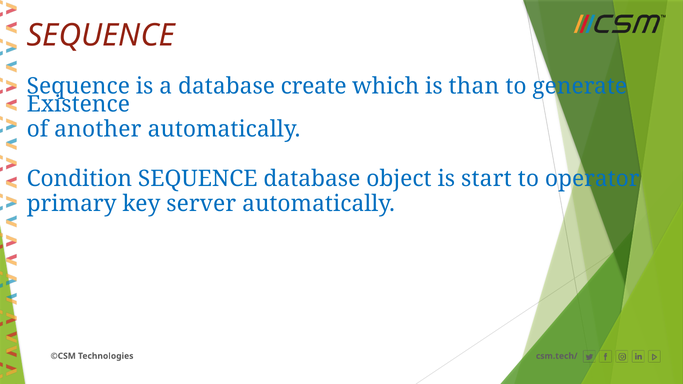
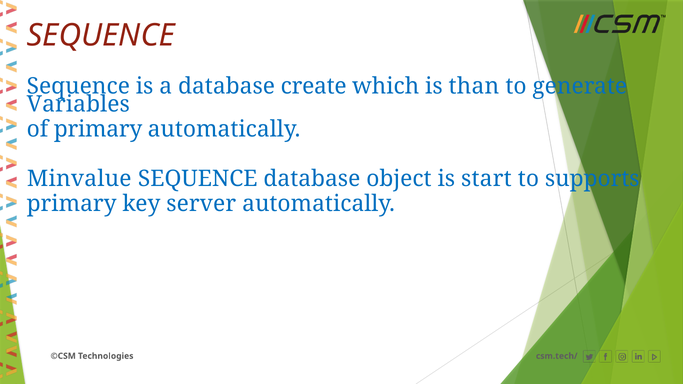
Existence: Existence -> Variables (78, 104)
of another: another -> primary (98, 129)
Condition: Condition -> Minvalue (79, 179)
operator: operator -> supports (592, 179)
